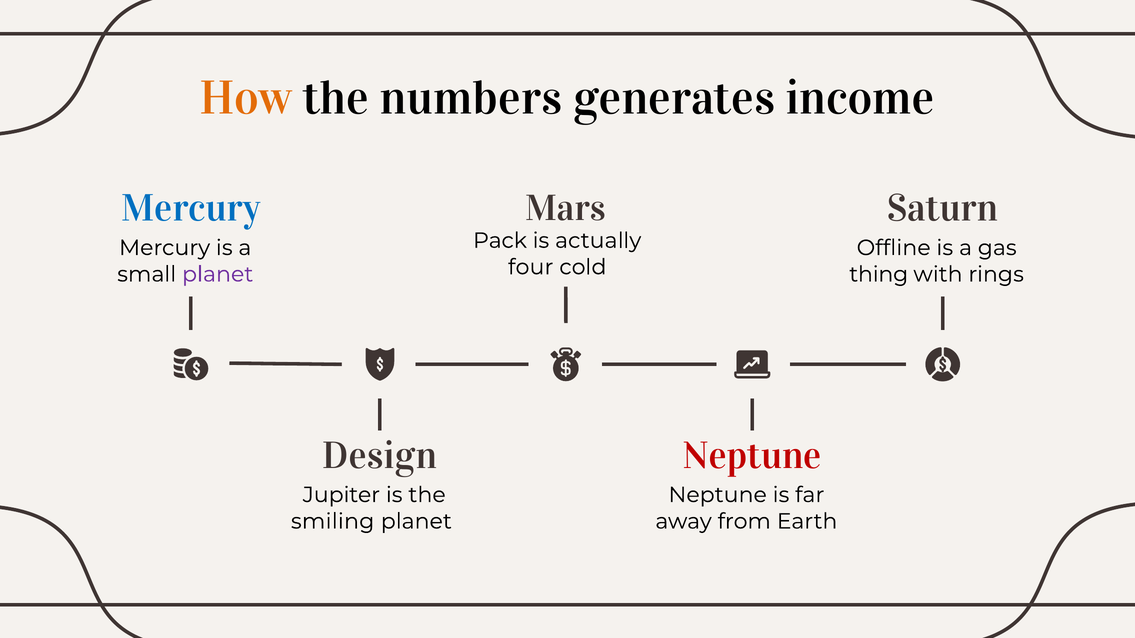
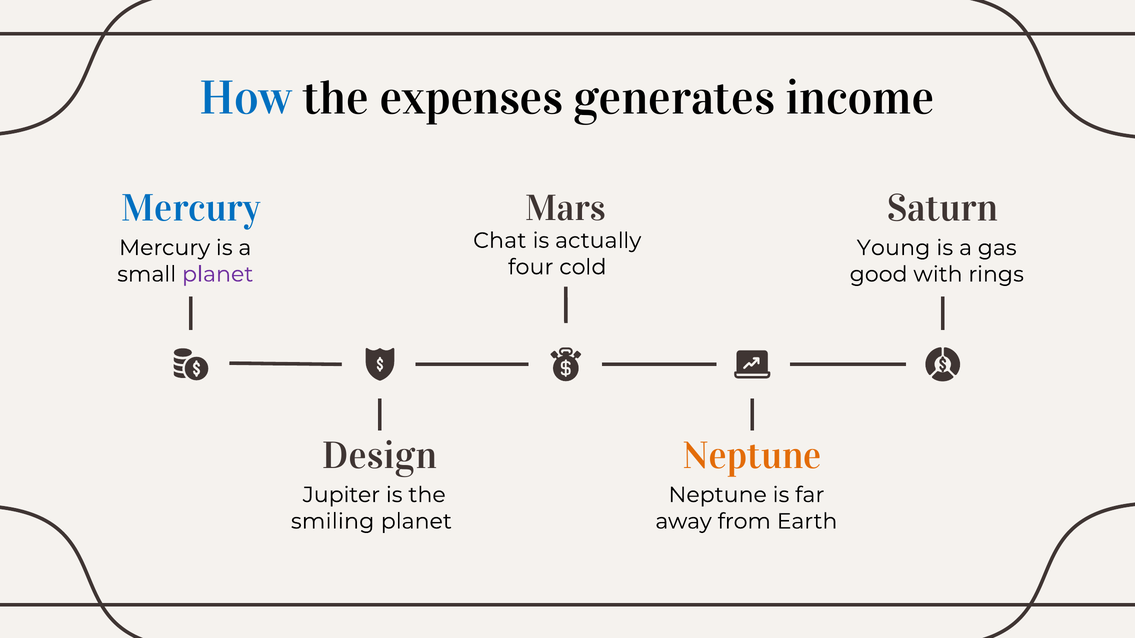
How colour: orange -> blue (246, 98)
numbers: numbers -> expenses (471, 98)
Pack: Pack -> Chat (500, 241)
Offline: Offline -> Young (894, 248)
thing: thing -> good (879, 275)
Neptune colour: red -> orange (752, 456)
